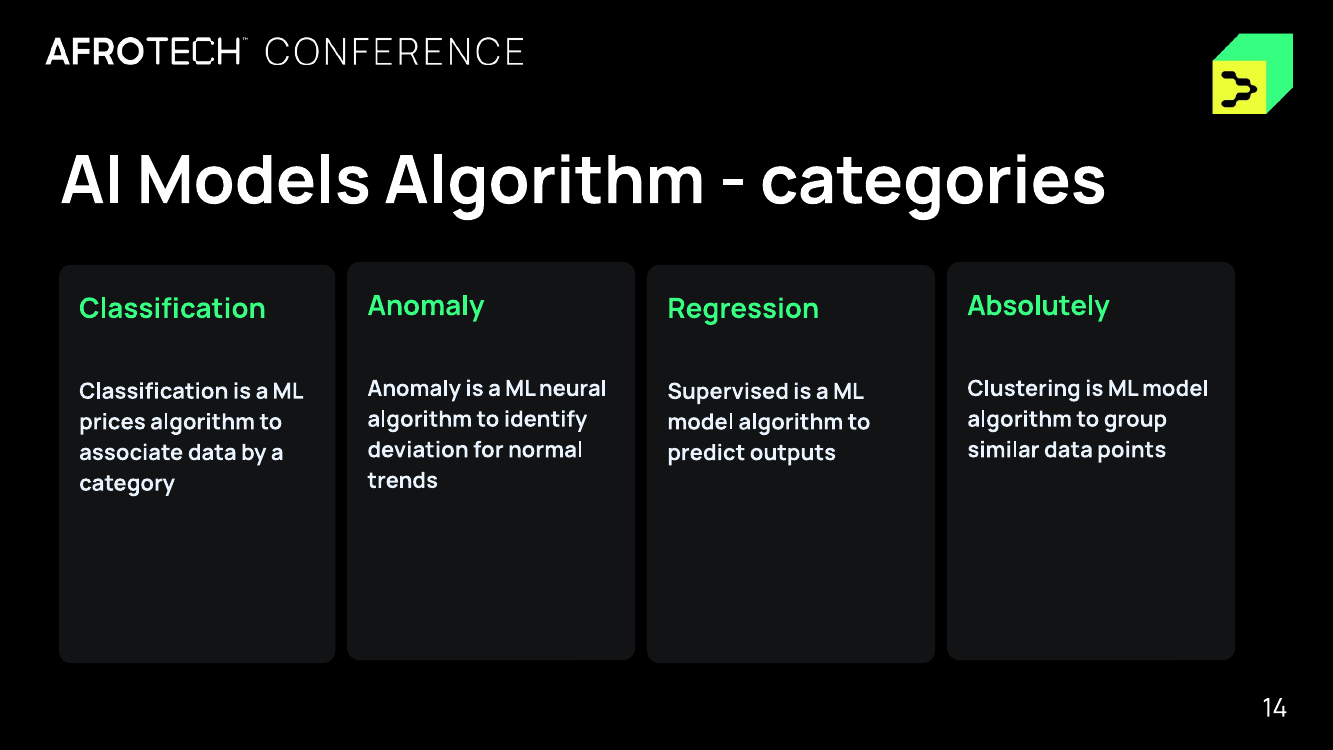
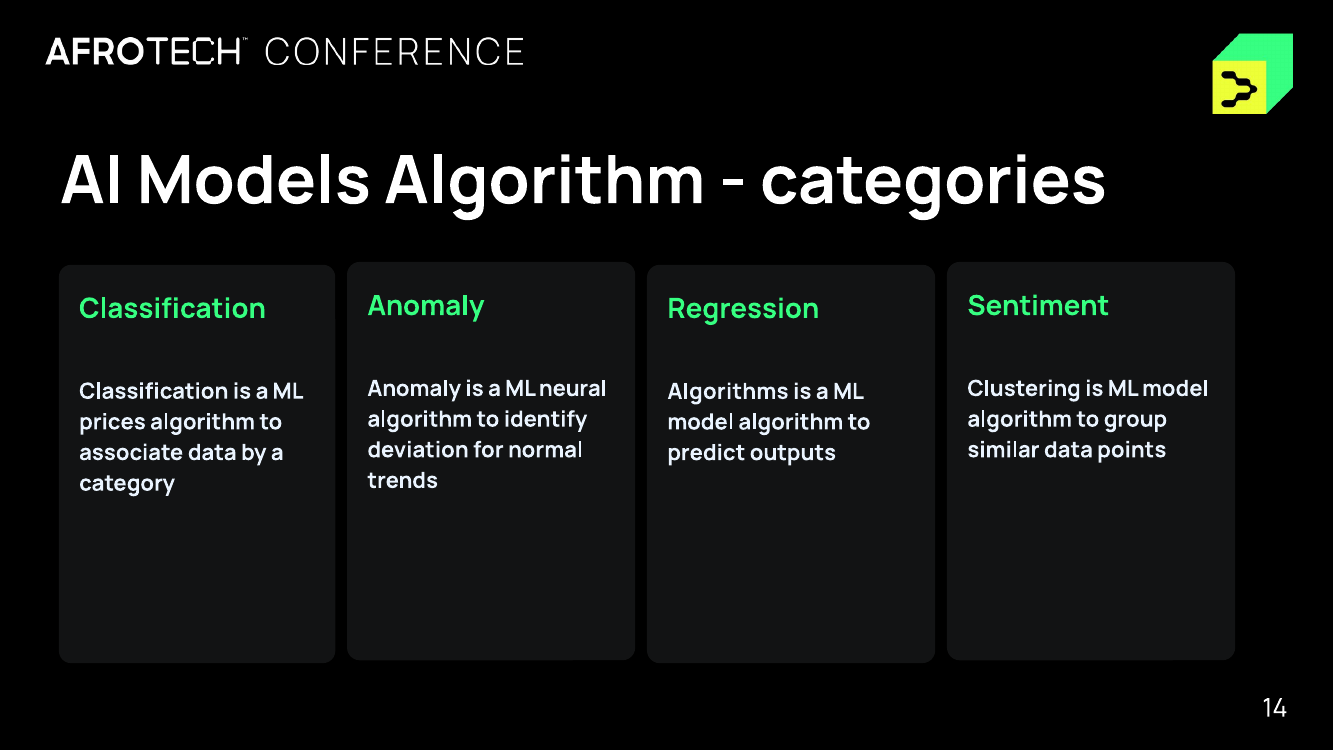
Absolutely: Absolutely -> Sentiment (1038, 306)
Supervised: Supervised -> Algorithms (728, 391)
